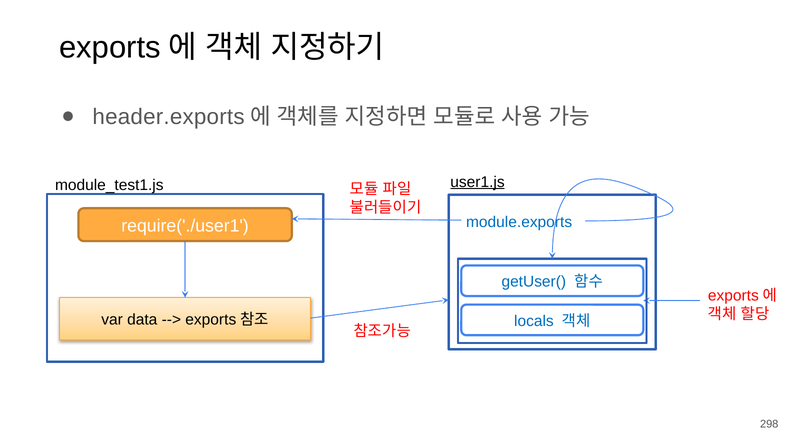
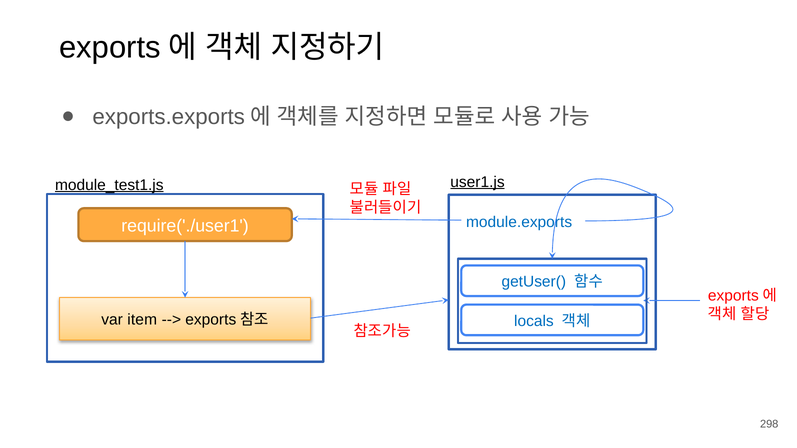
header.exports: header.exports -> exports.exports (169, 117)
module_test1.js underline: none -> present (109, 185)
data: data -> item (142, 320)
